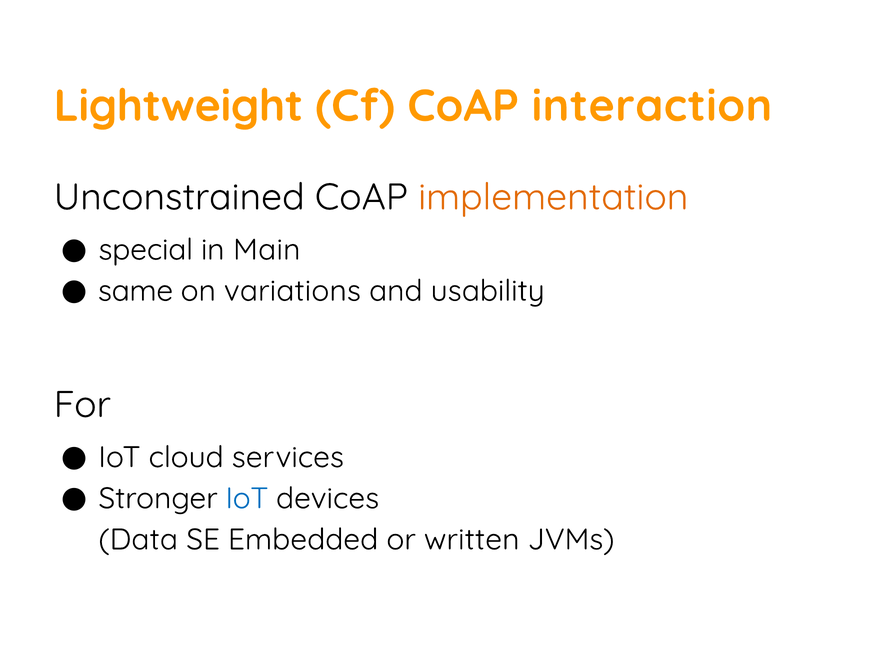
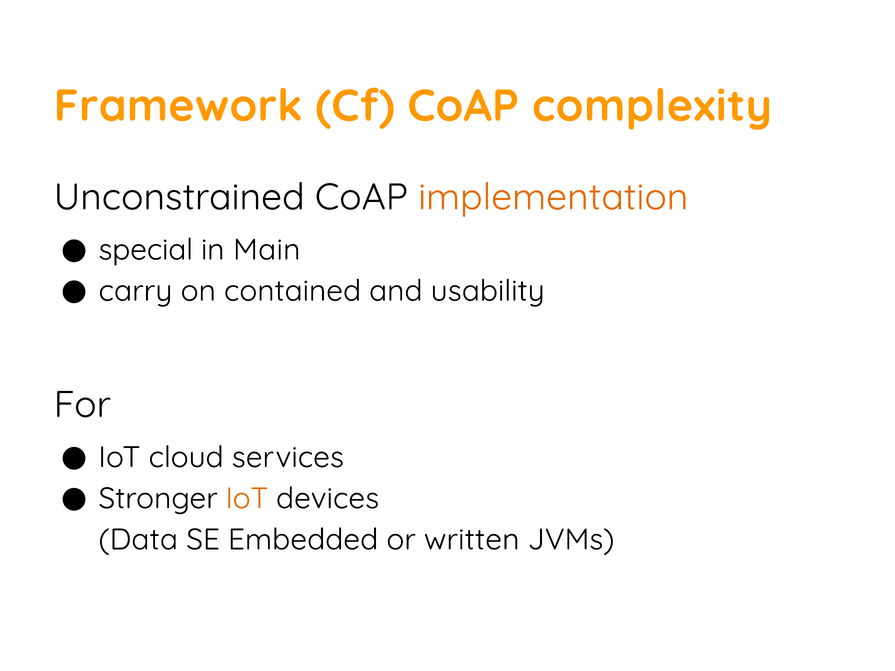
Lightweight: Lightweight -> Framework (178, 106)
interaction: interaction -> complexity (652, 106)
same: same -> carry (135, 291)
variations: variations -> contained (293, 291)
IoT colour: blue -> orange (247, 499)
